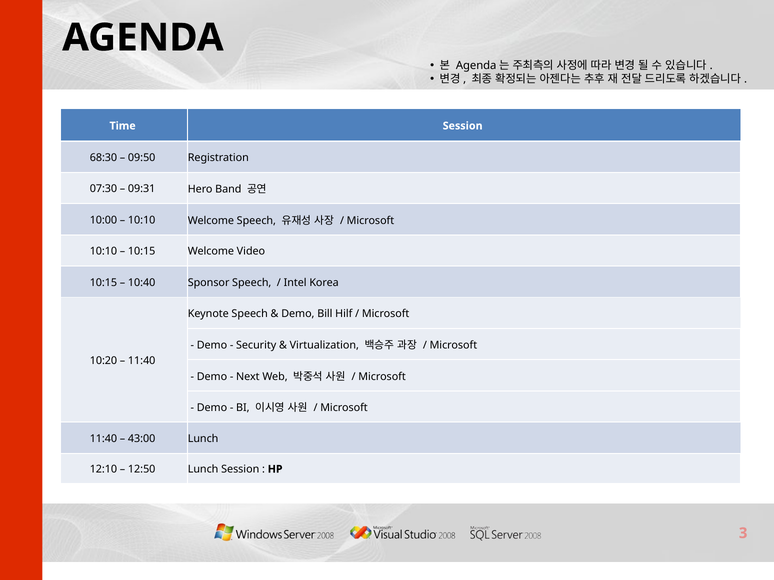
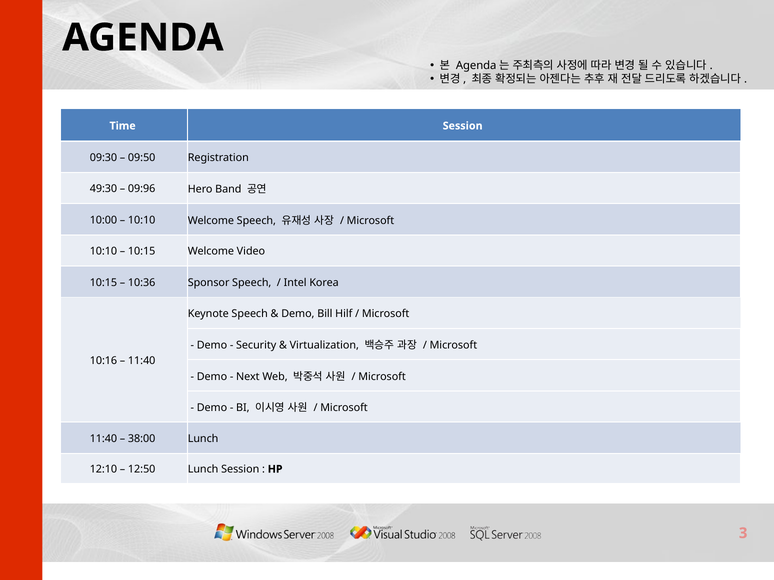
68:30: 68:30 -> 09:30 (103, 158)
07:30: 07:30 -> 49:30 (103, 189)
09:31: 09:31 -> 09:96 (142, 189)
10:40: 10:40 -> 10:36 (142, 283)
10:20: 10:20 -> 10:16 (103, 361)
43:00: 43:00 -> 38:00 (142, 439)
